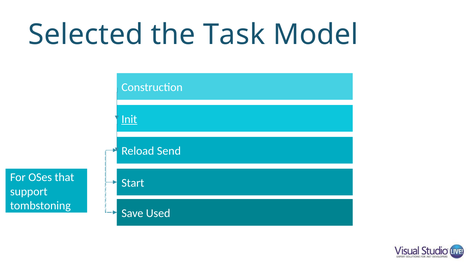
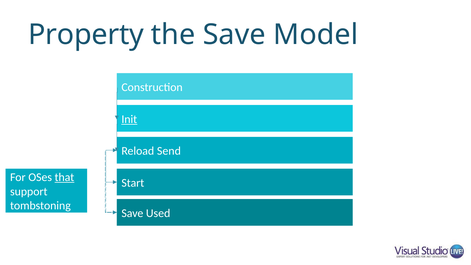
Selected: Selected -> Property (86, 35)
the Task: Task -> Save (234, 35)
that underline: none -> present (64, 177)
